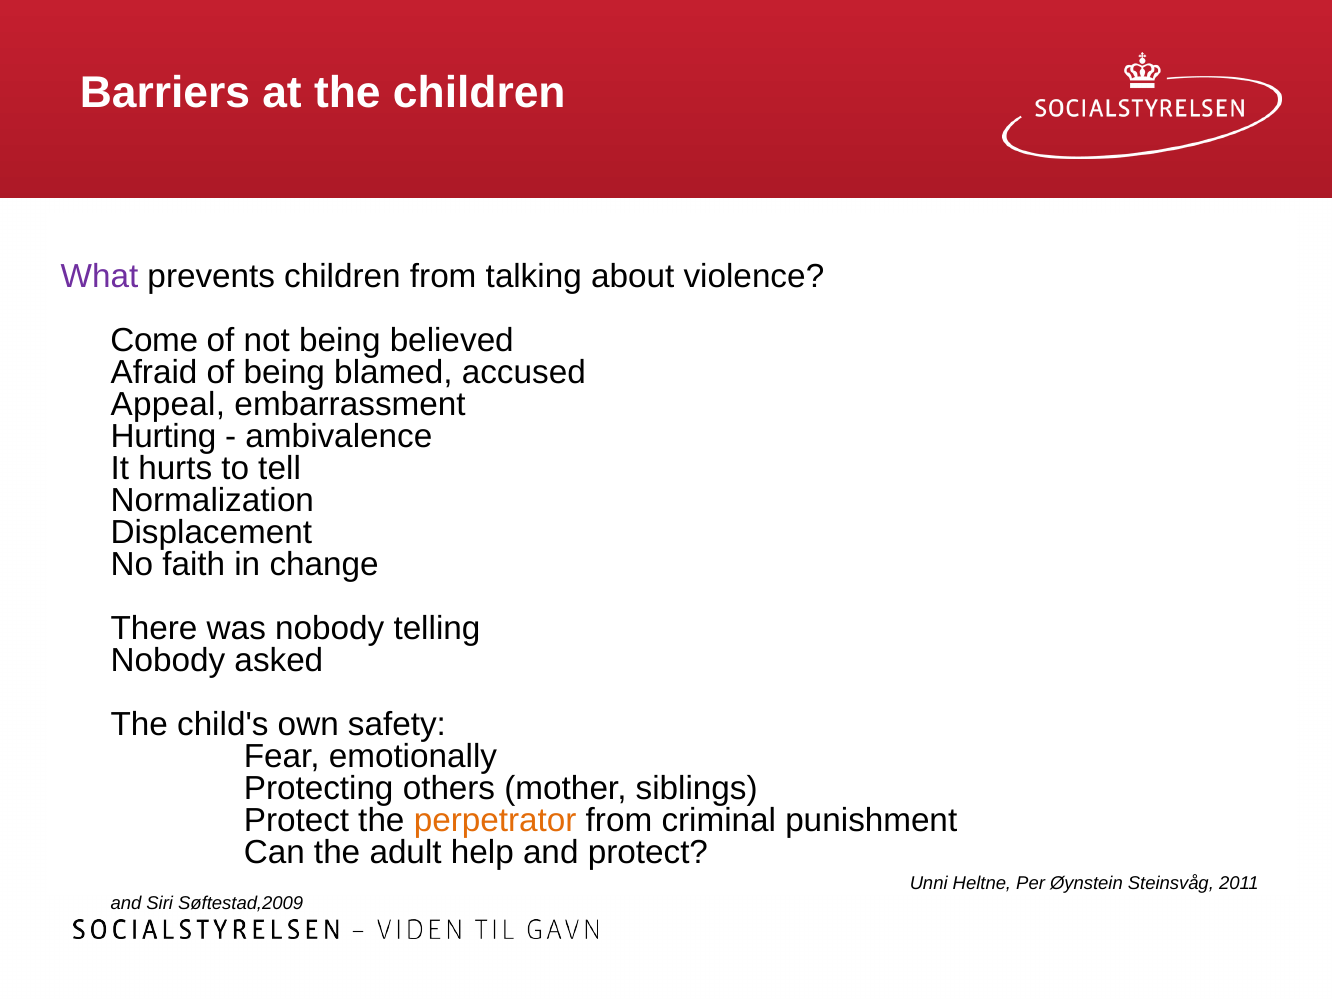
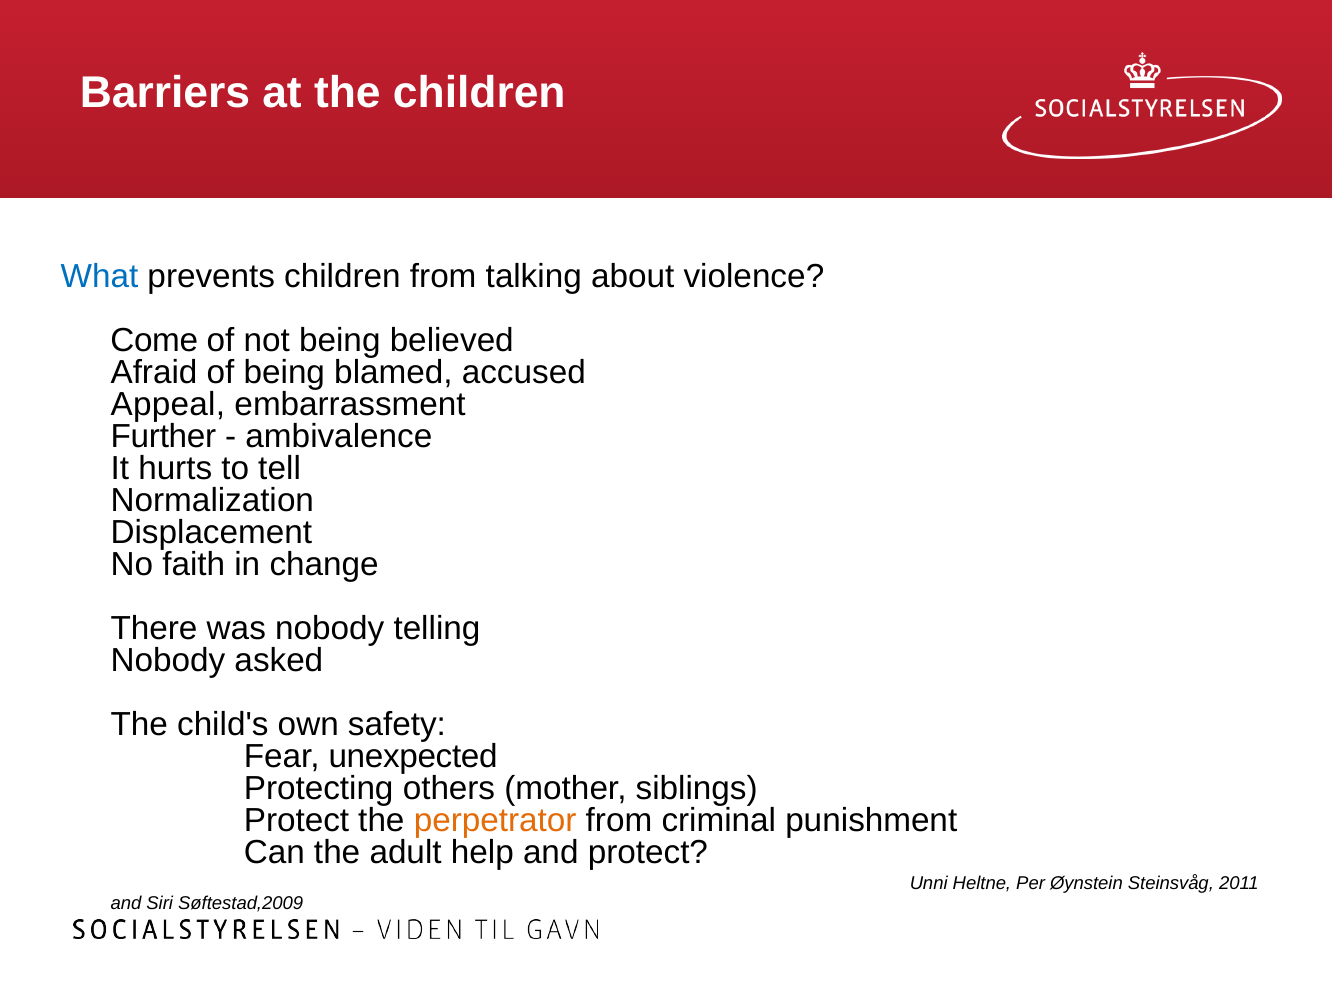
What colour: purple -> blue (99, 277)
Hurting: Hurting -> Further (163, 437)
emotionally: emotionally -> unexpected (413, 757)
